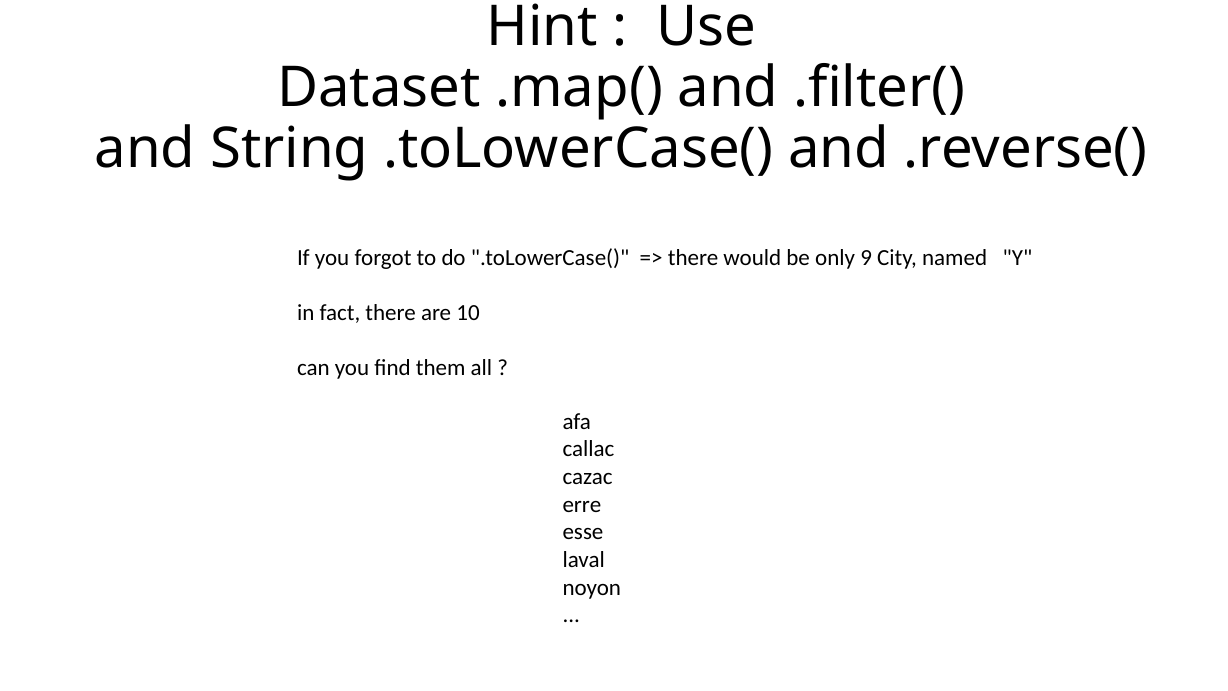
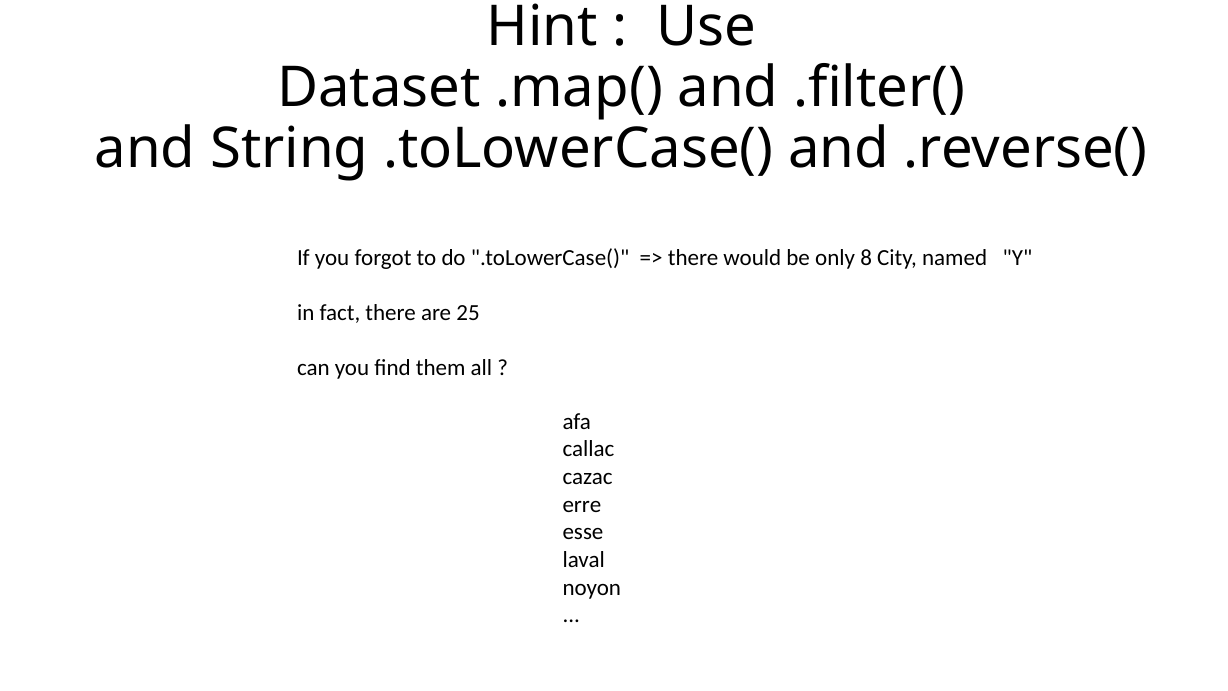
9: 9 -> 8 (866, 258)
10: 10 -> 25 (468, 313)
